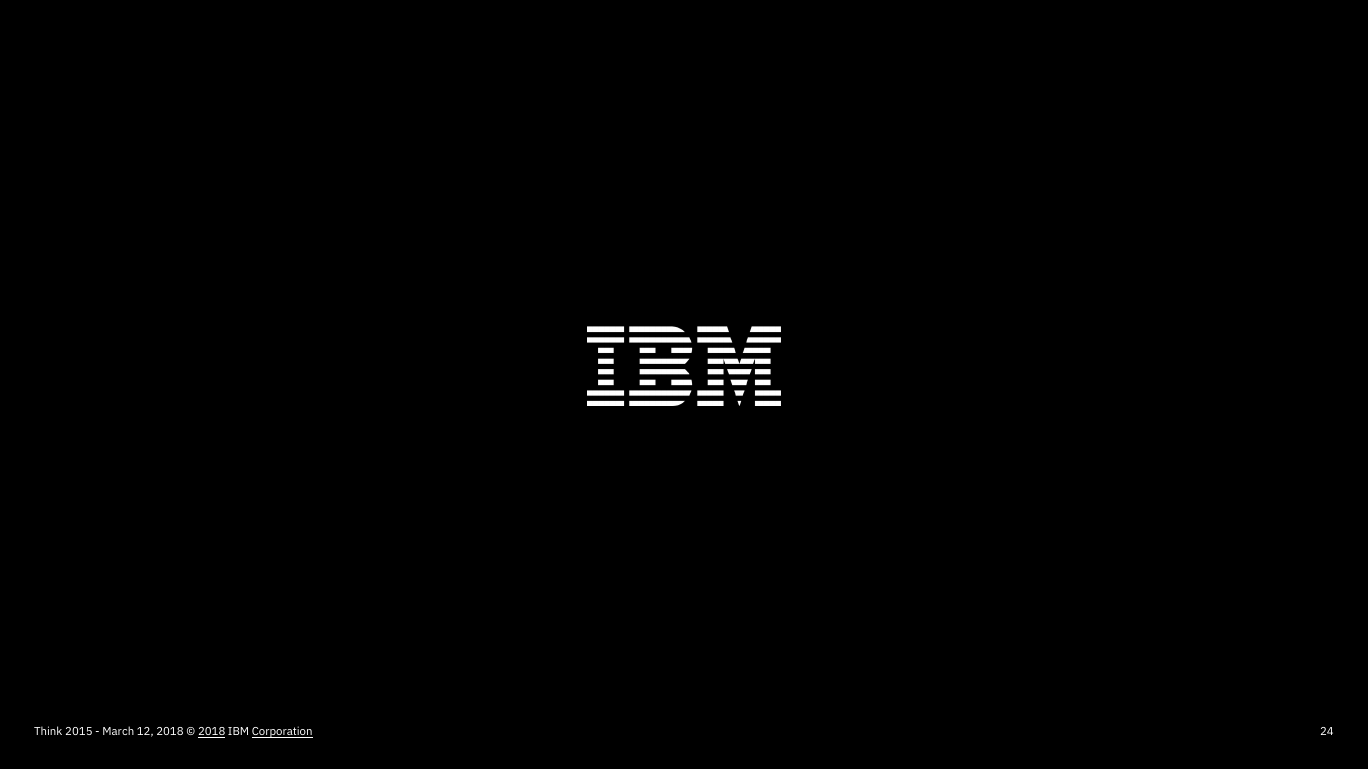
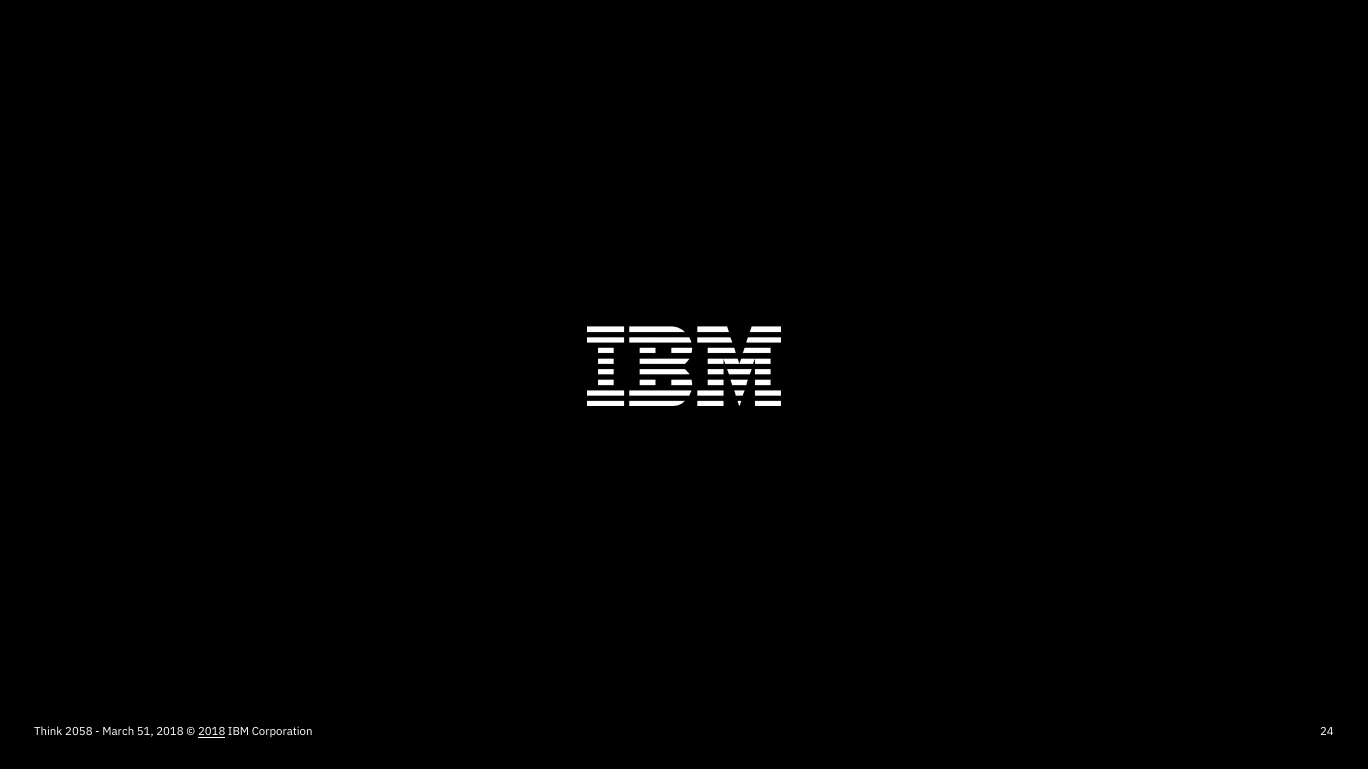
2015: 2015 -> 2058 (79, 733)
12: 12 -> 51 (145, 733)
Corporation underline: present -> none (282, 733)
